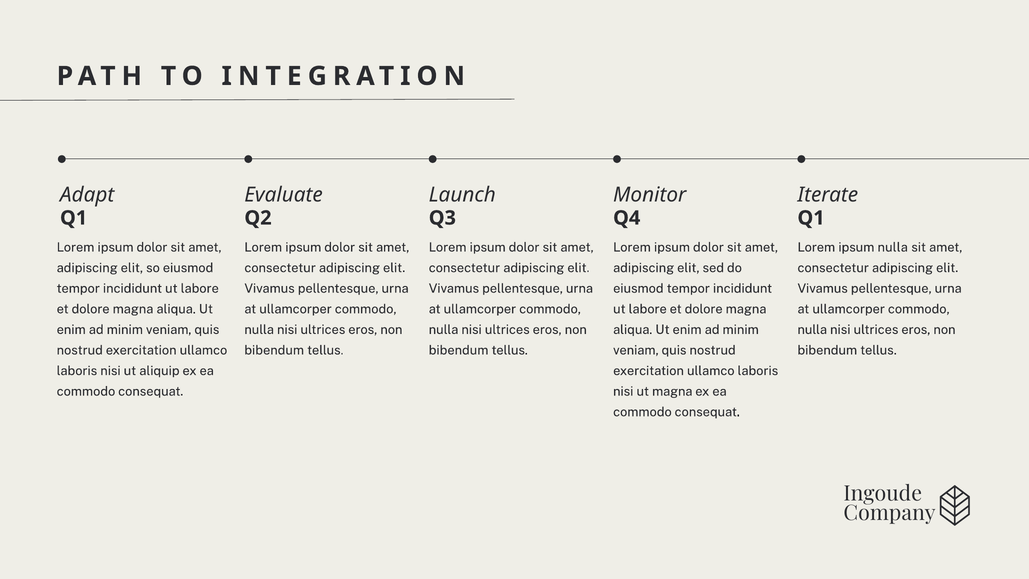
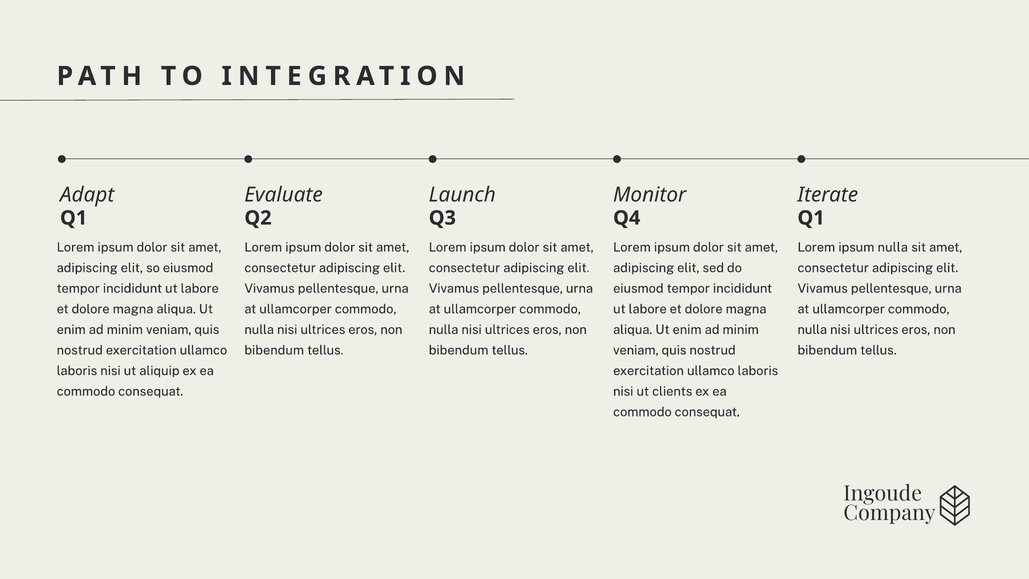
ut magna: magna -> clients (672, 391)
